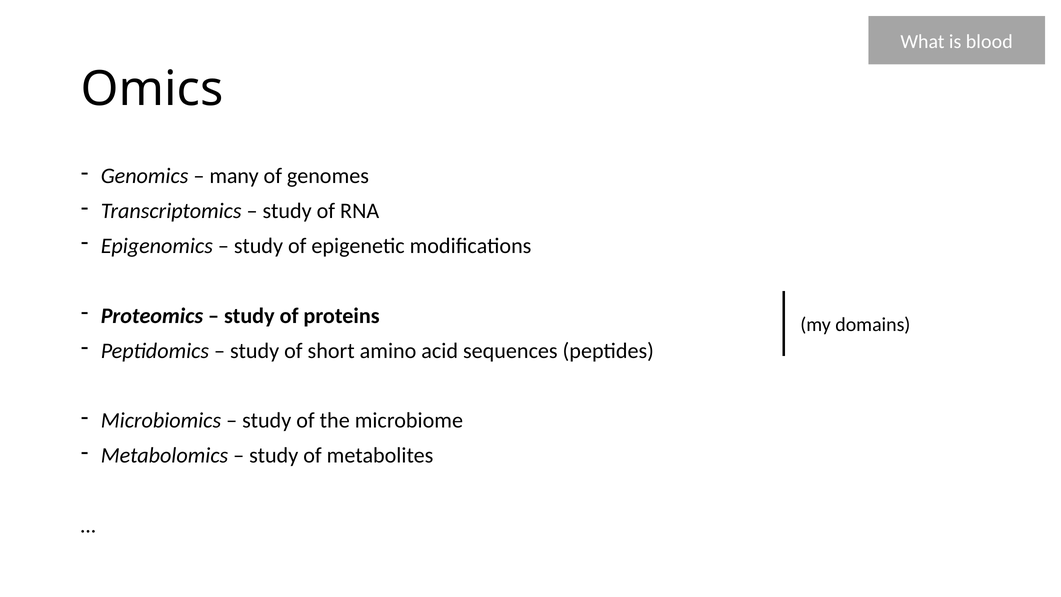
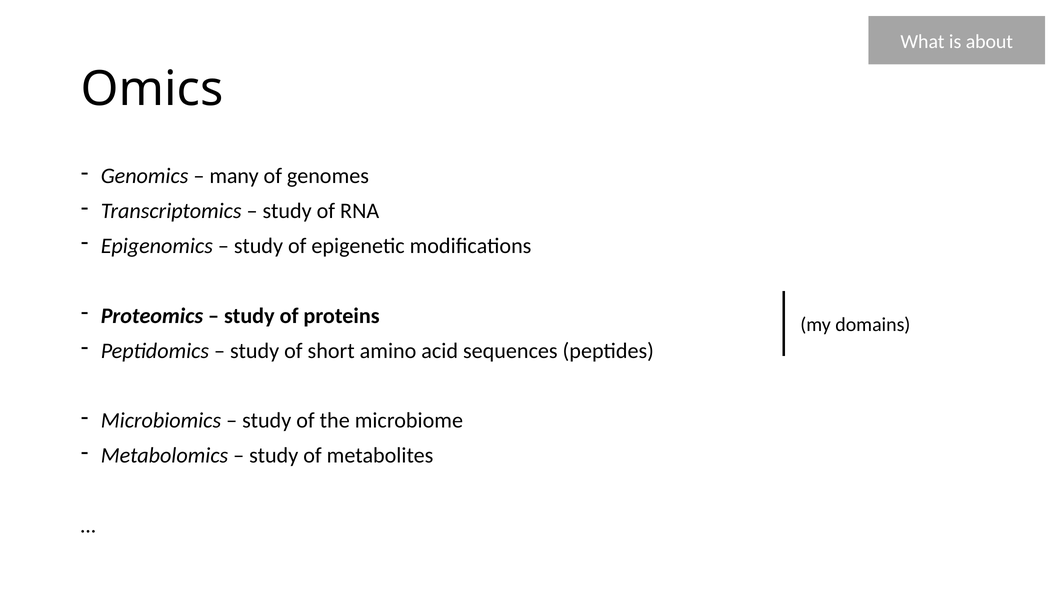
blood: blood -> about (989, 42)
